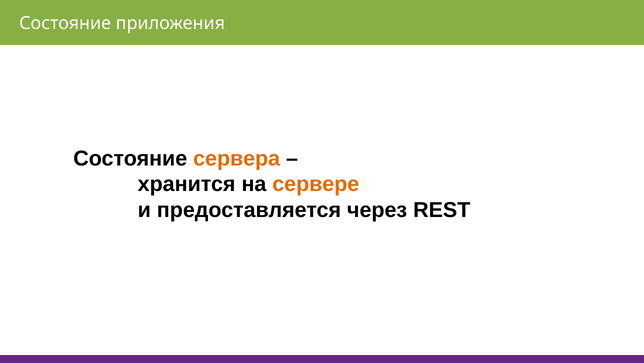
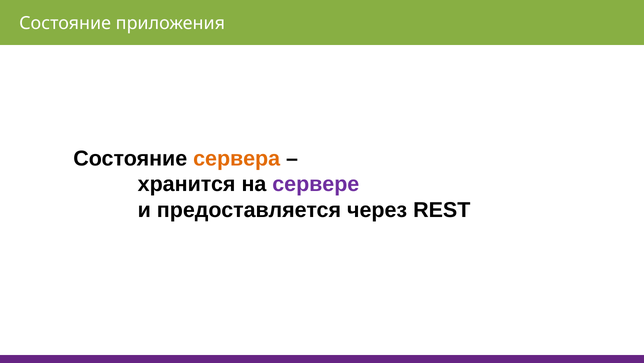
сервере colour: orange -> purple (316, 184)
